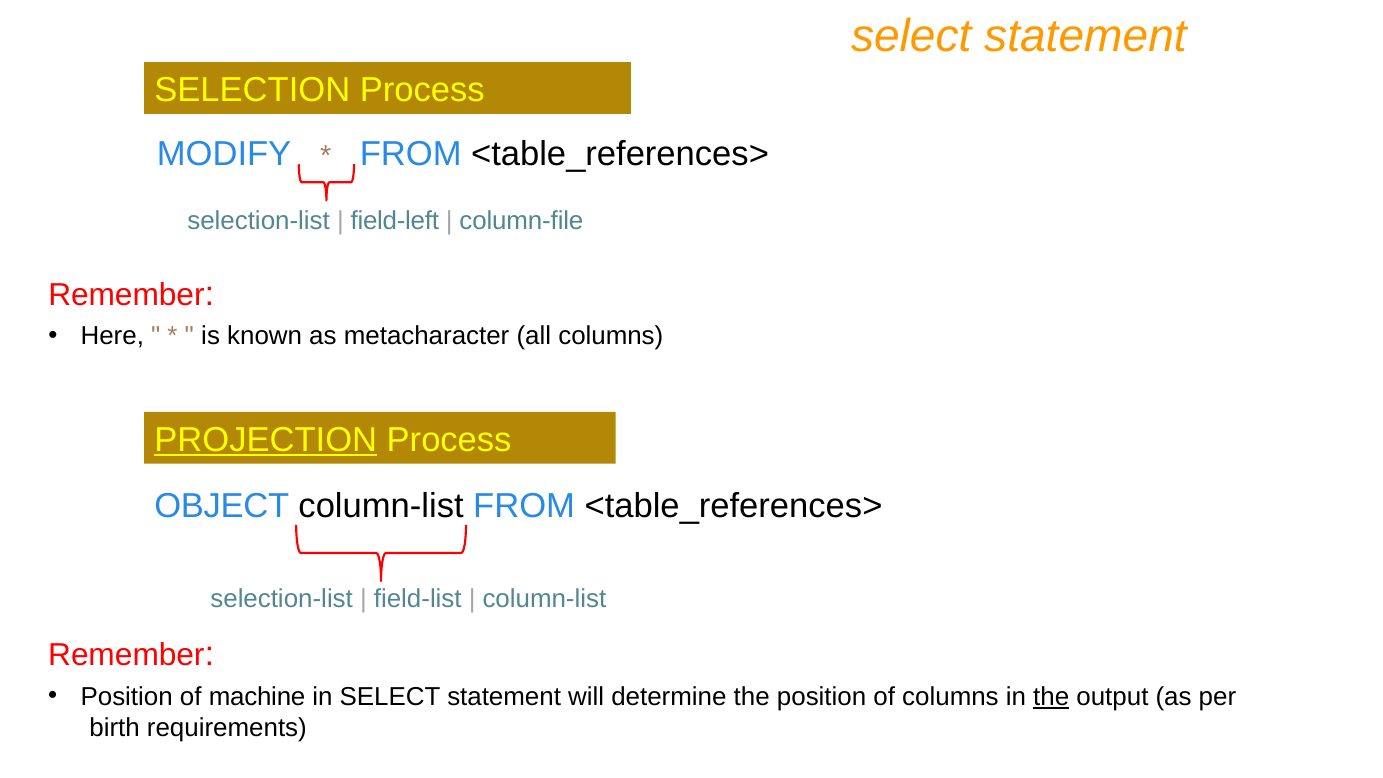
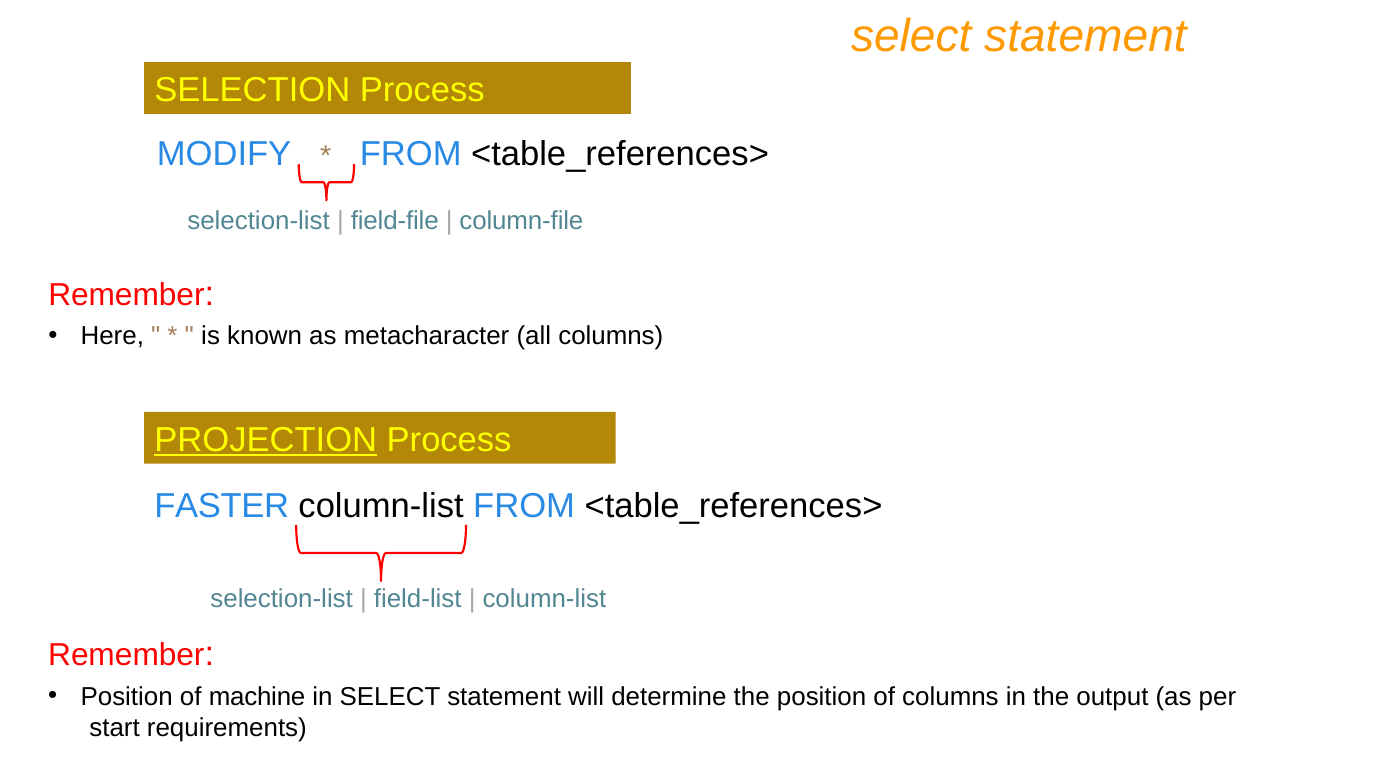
field-left: field-left -> field-file (395, 221)
OBJECT: OBJECT -> FASTER (222, 506)
the underline: present -> none (1051, 697)
birth: birth -> start (115, 728)
